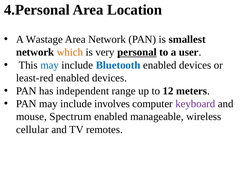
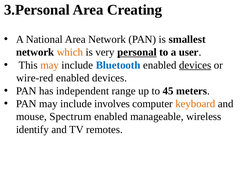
4.Personal: 4.Personal -> 3.Personal (37, 10)
Location: Location -> Creating (135, 10)
Wastage: Wastage -> National (44, 39)
may colour: blue -> orange (50, 65)
devices underline: none -> present (195, 65)
least-red: least-red -> wire-red (35, 78)
12: 12 -> 45 (168, 91)
keyboard colour: purple -> orange (195, 104)
cellular: cellular -> identify (32, 129)
